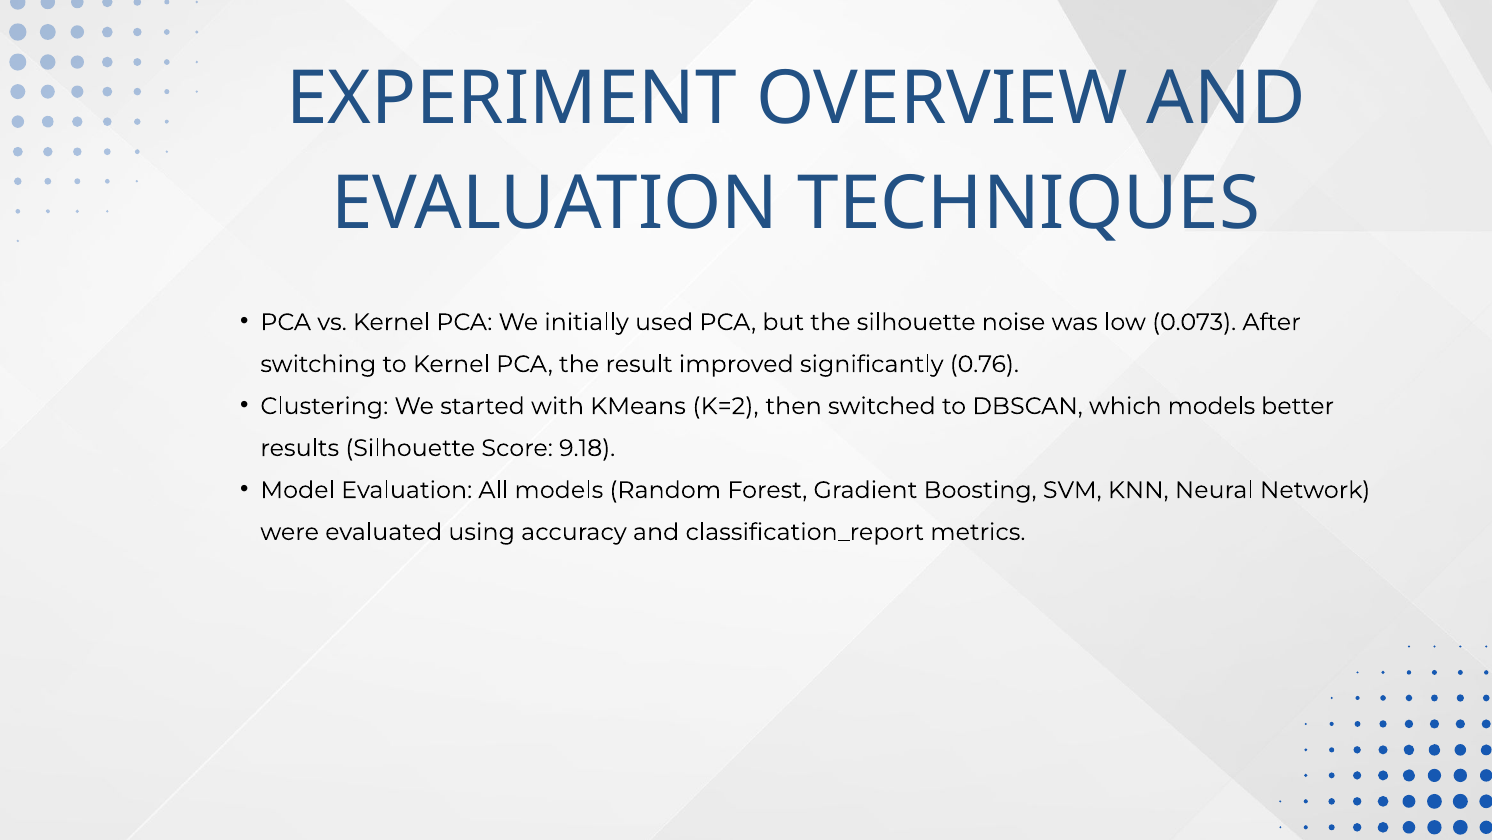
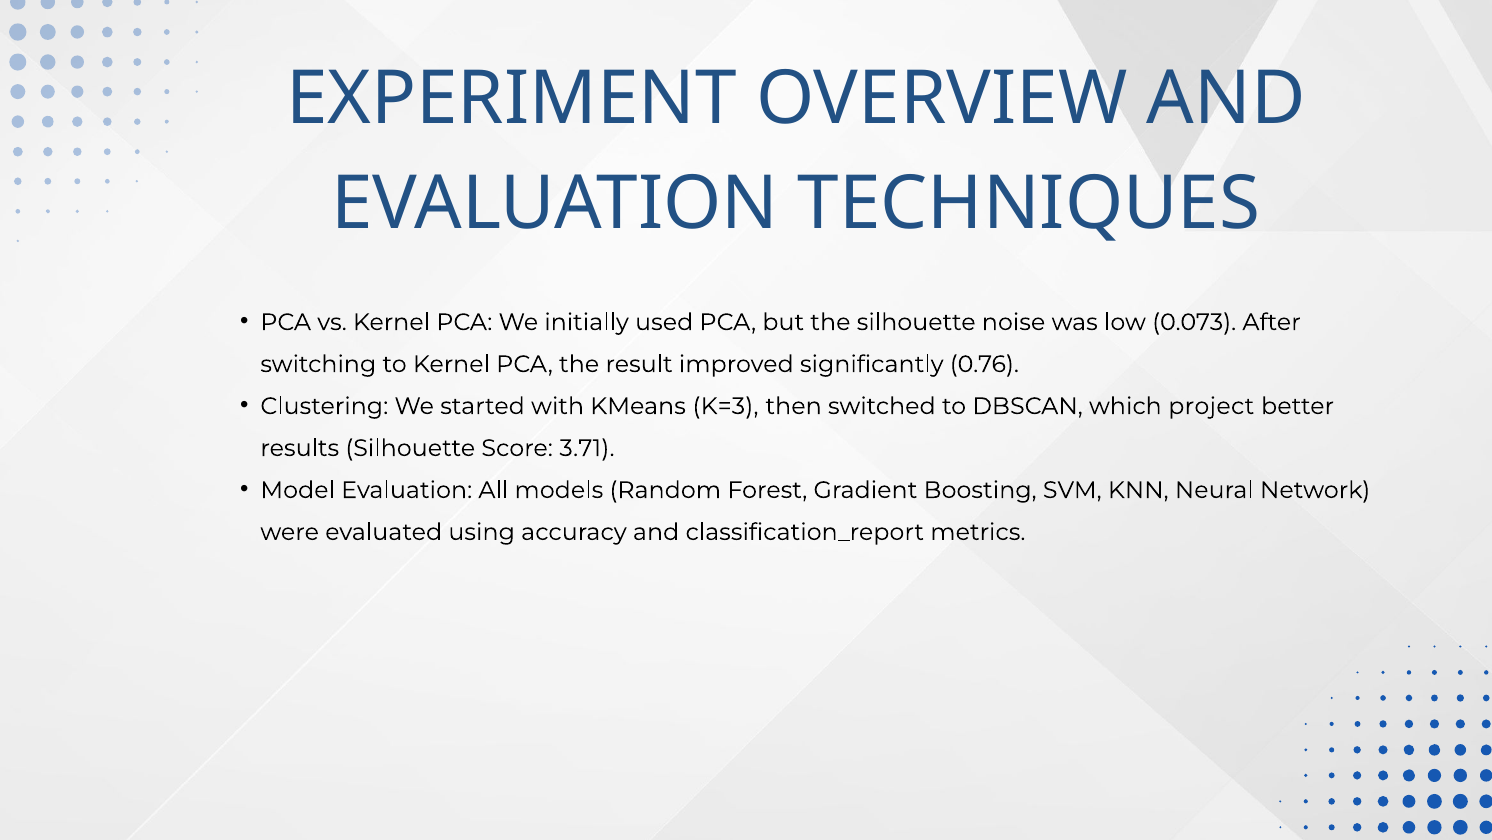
K=2: K=2 -> K=3 (726, 406)
which models: models -> project (1211, 406)
9.18: 9.18 -> 3.71 (587, 448)
